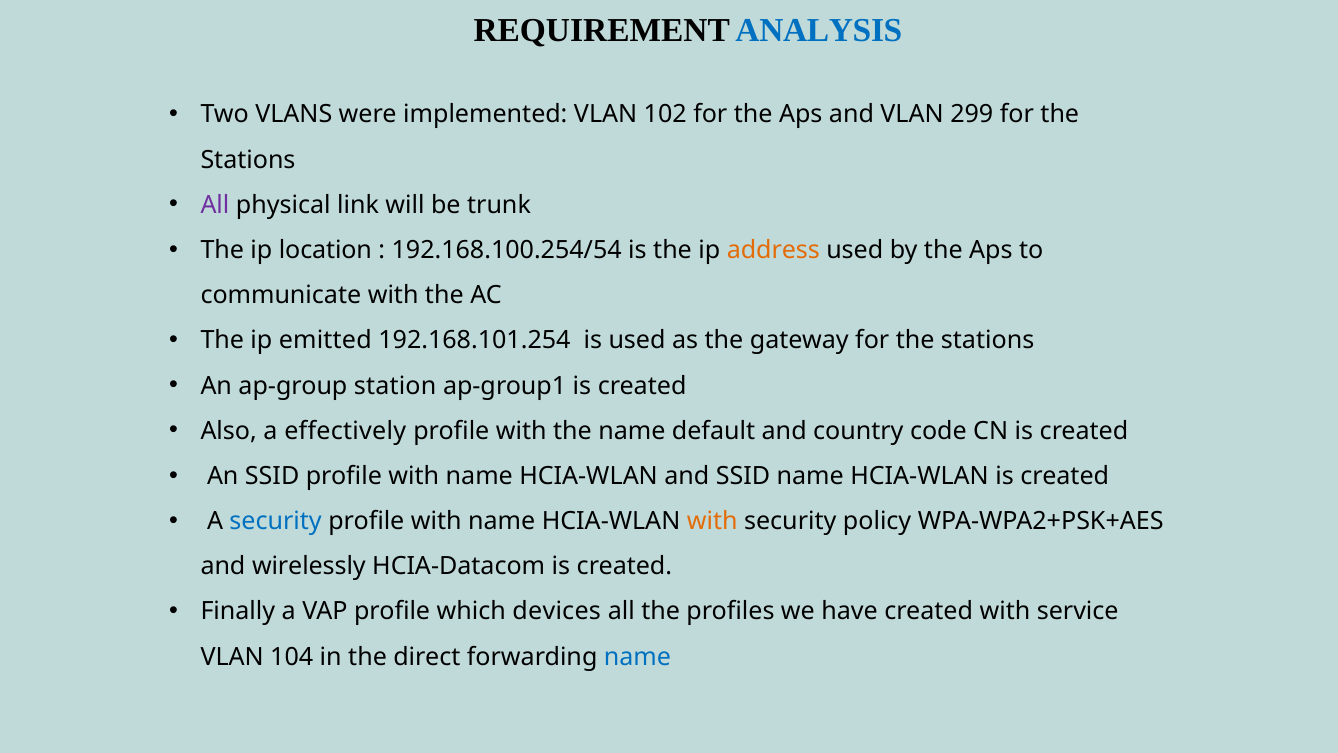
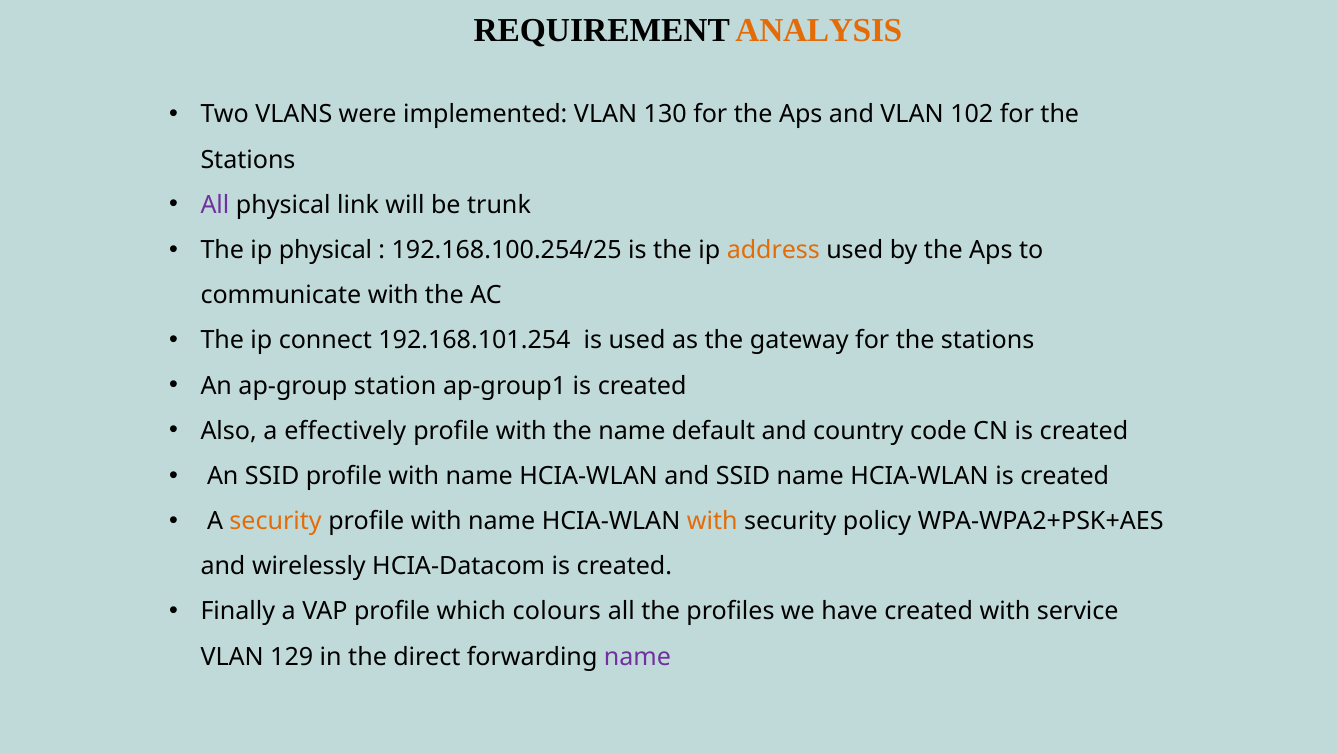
ANALYSIS colour: blue -> orange (819, 30)
102: 102 -> 130 (665, 115)
299: 299 -> 102 (972, 115)
ip location: location -> physical (325, 250)
192.168.100.254/54: 192.168.100.254/54 -> 192.168.100.254/25 (507, 250)
emitted: emitted -> connect (325, 340)
security colour: blue -> orange (276, 521)
devices: devices -> colours (557, 611)
104: 104 -> 129 (292, 656)
name colour: blue -> purple (638, 656)
